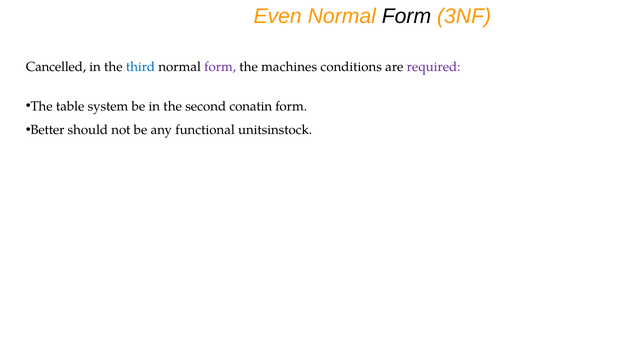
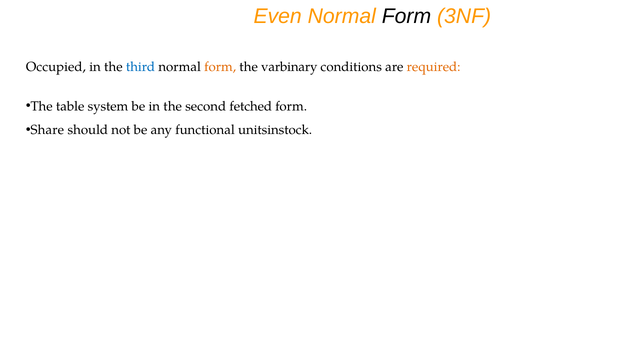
Cancelled: Cancelled -> Occupied (56, 67)
form colour: purple -> orange (220, 67)
machines: machines -> varbinary (289, 67)
required colour: purple -> orange (434, 67)
conatin: conatin -> fetched (251, 106)
Better: Better -> Share (47, 130)
